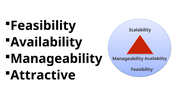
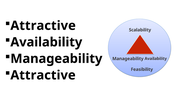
Feasibility: Feasibility -> Attractive (43, 26)
